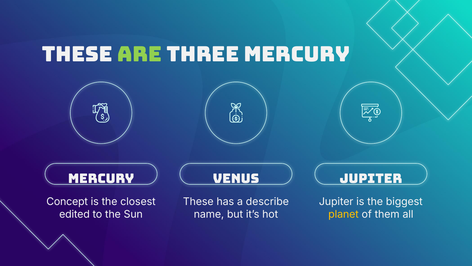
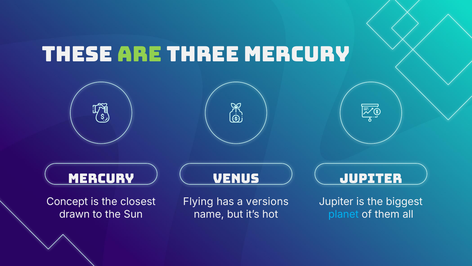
These: These -> Flying (198, 201)
describe: describe -> versions (267, 201)
edited: edited -> drawn (74, 214)
planet colour: yellow -> light blue (344, 214)
